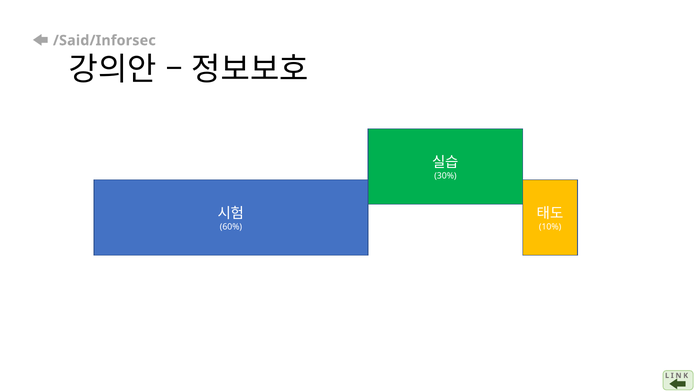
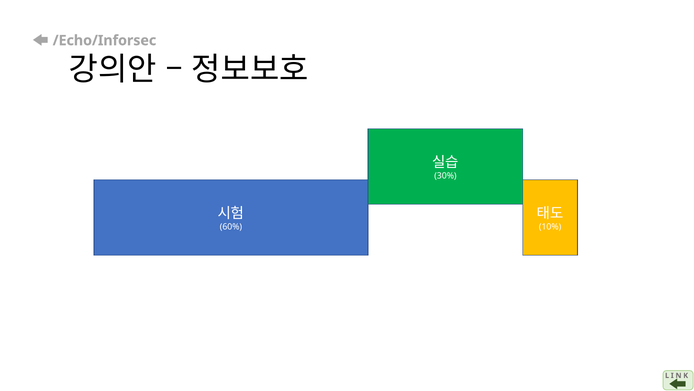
/Said/Inforsec: /Said/Inforsec -> /Echo/Inforsec (104, 40)
